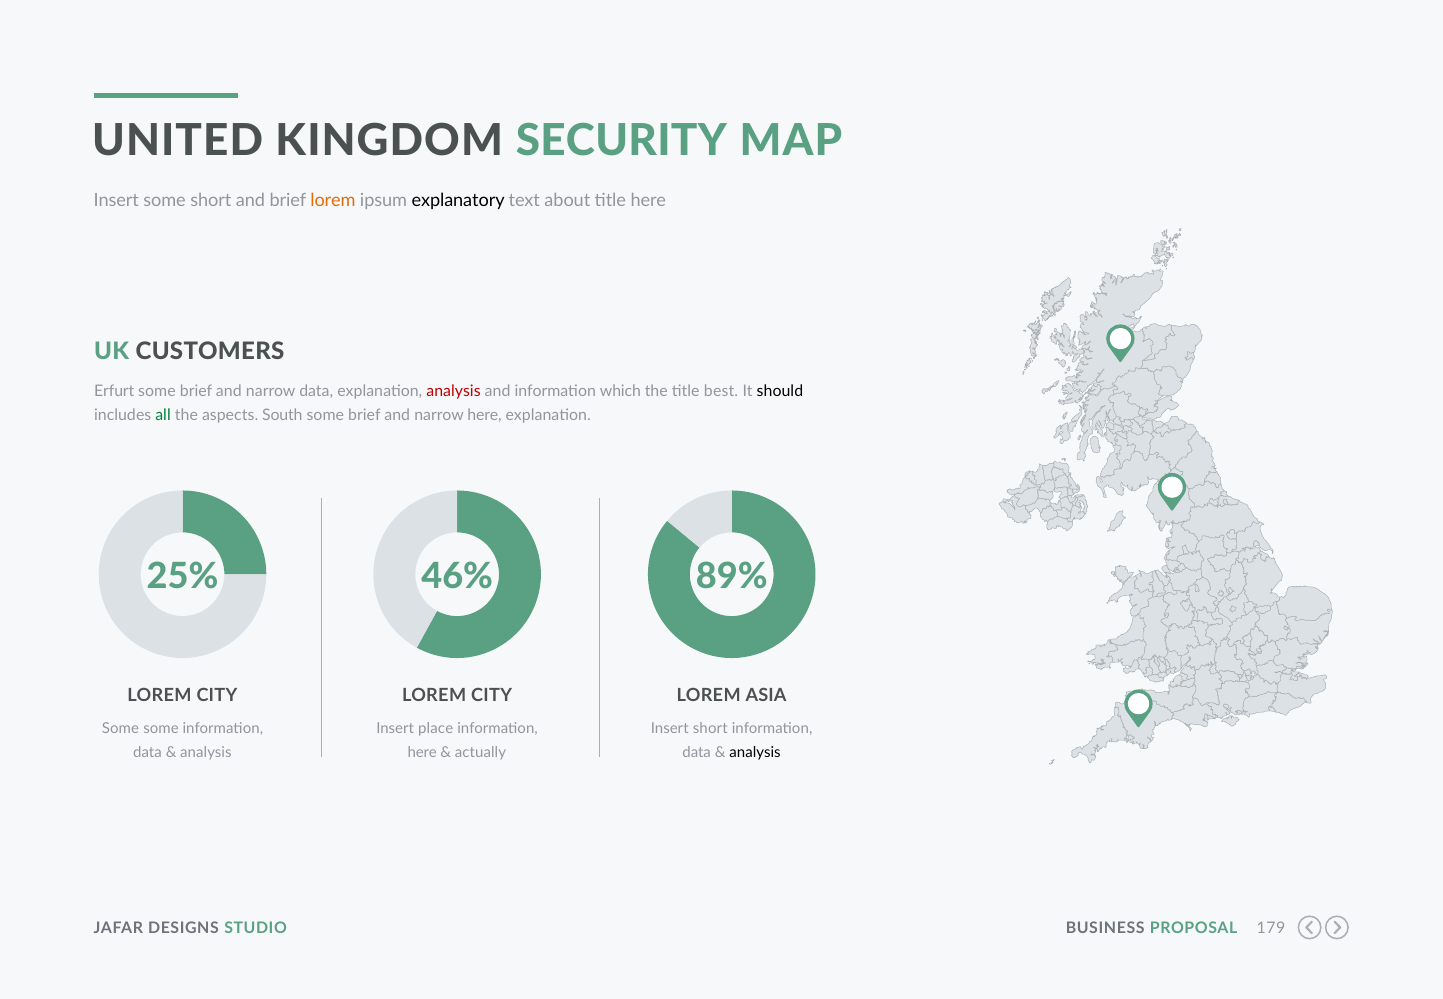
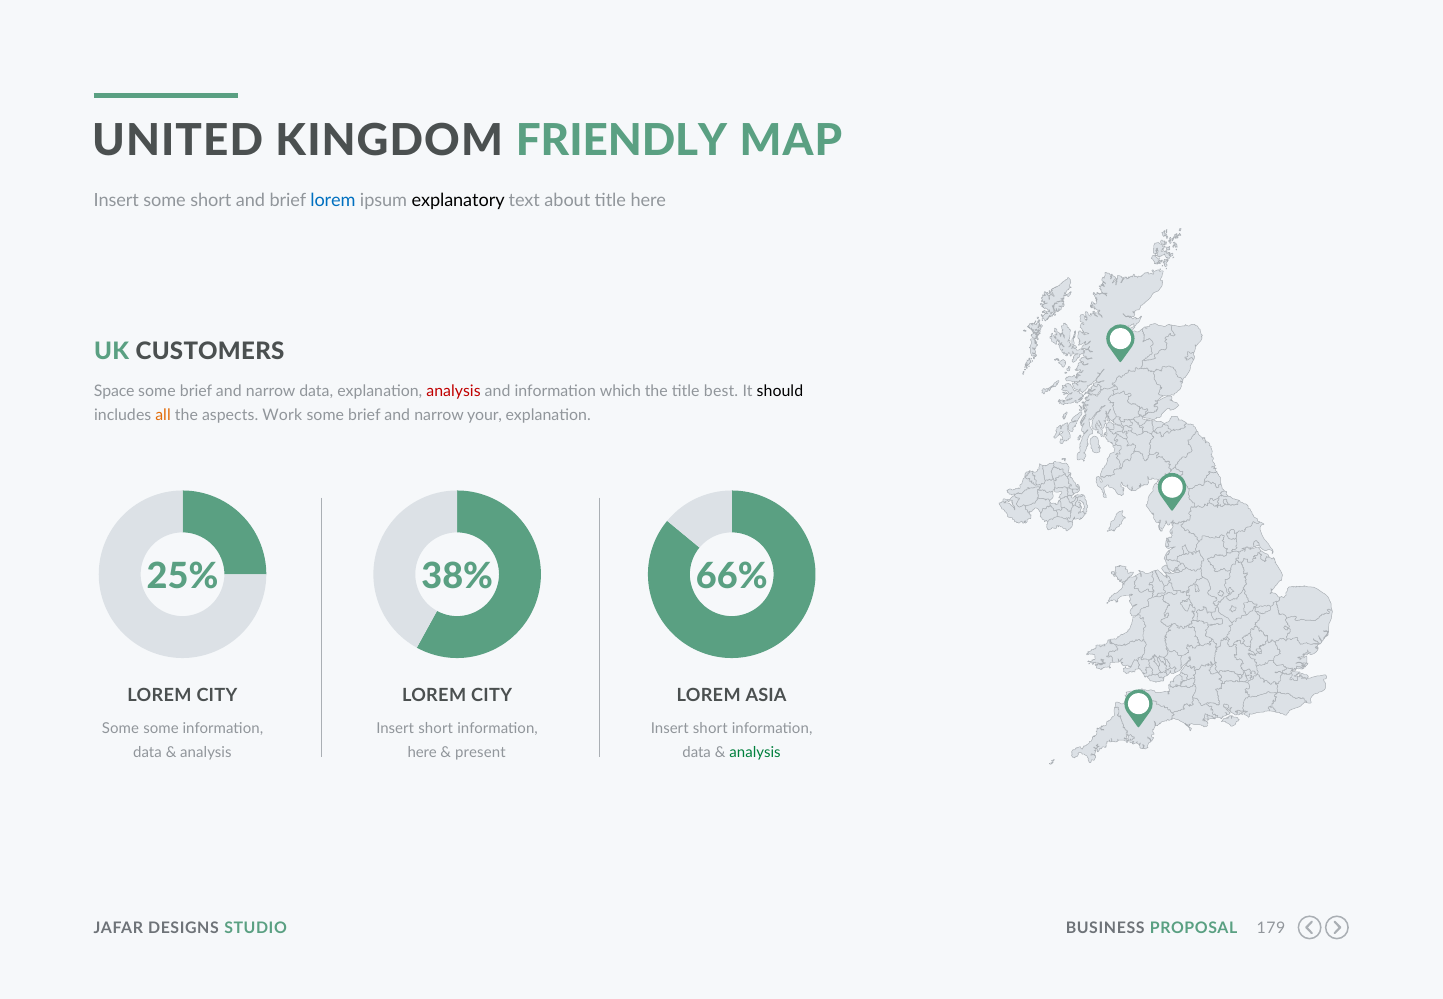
SECURITY: SECURITY -> FRIENDLY (621, 141)
lorem colour: orange -> blue (333, 201)
Erfurt: Erfurt -> Space (114, 391)
all colour: green -> orange (163, 416)
South: South -> Work (282, 416)
narrow here: here -> your (485, 416)
46%: 46% -> 38% (457, 577)
89%: 89% -> 66% (732, 577)
place: place -> short (436, 729)
actually: actually -> present (480, 752)
analysis colour: black -> green (755, 752)
